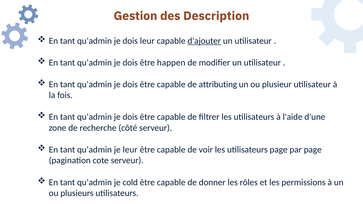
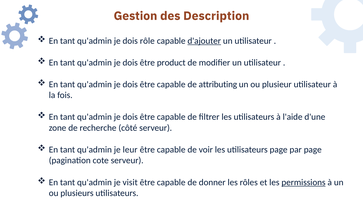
dois leur: leur -> rôle (147, 41)
happen: happen -> product (171, 63)
cold: cold -> visit (130, 182)
permissions underline: none -> present (304, 182)
